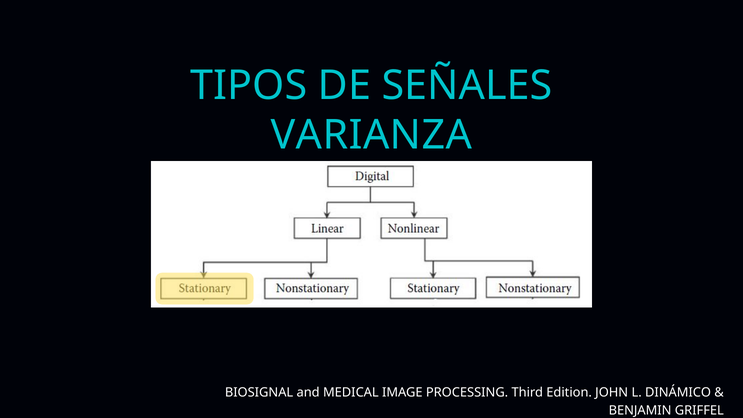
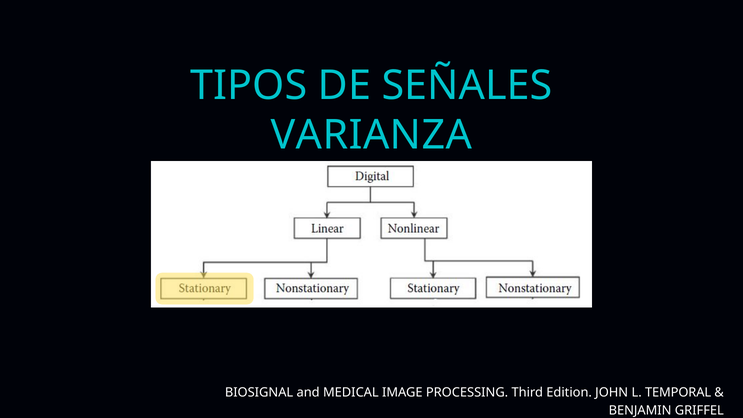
DINÁMICO: DINÁMICO -> TEMPORAL (678, 393)
